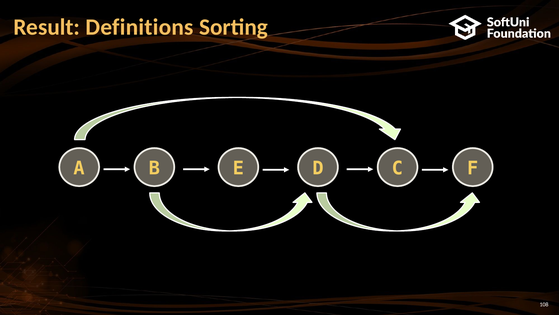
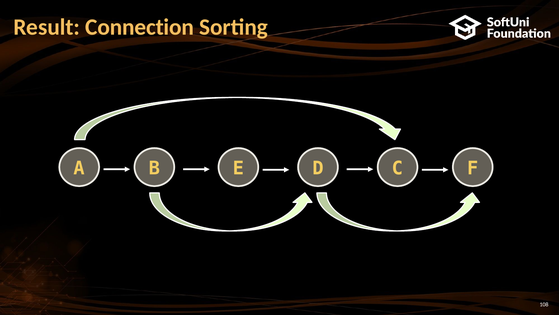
Definitions: Definitions -> Connection (140, 27)
